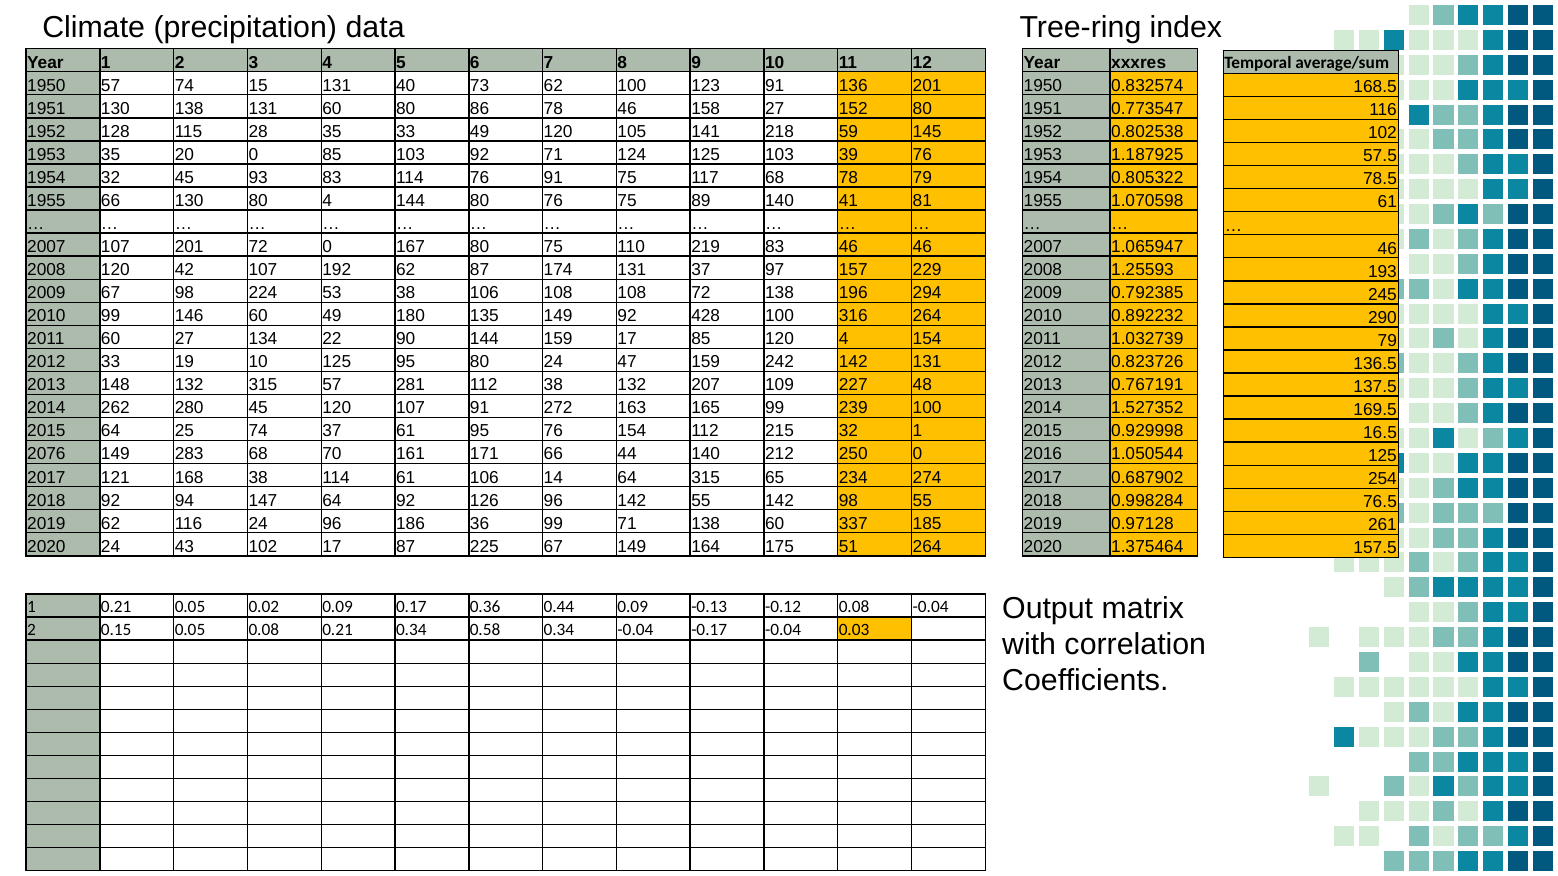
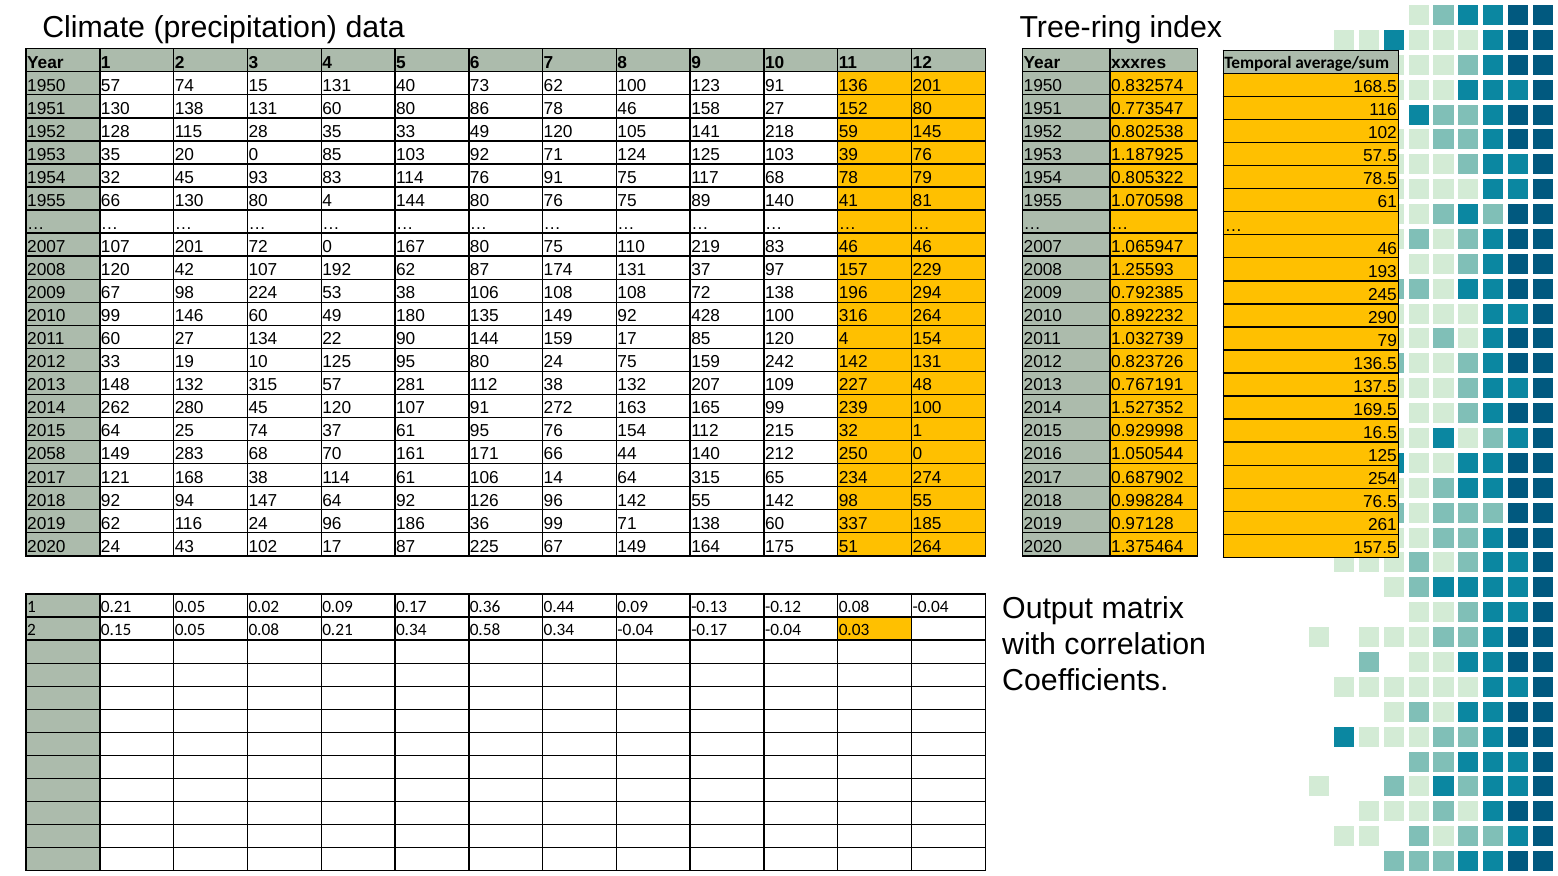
24 47: 47 -> 75 (627, 362)
2076: 2076 -> 2058 (46, 454)
